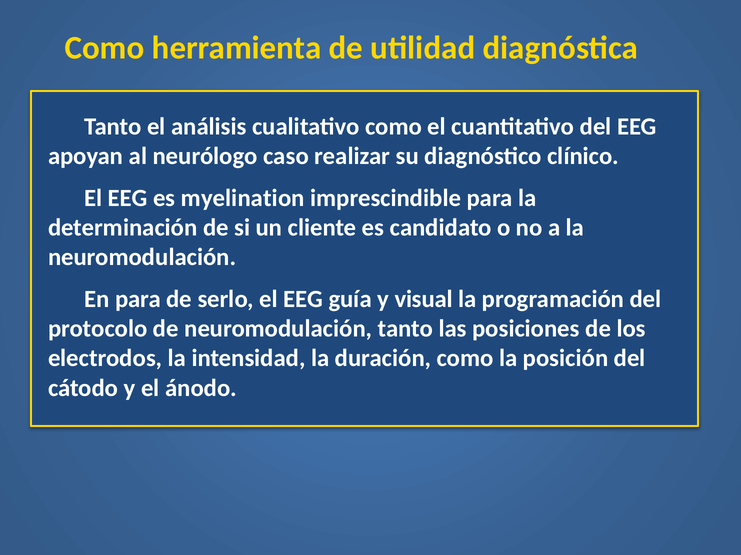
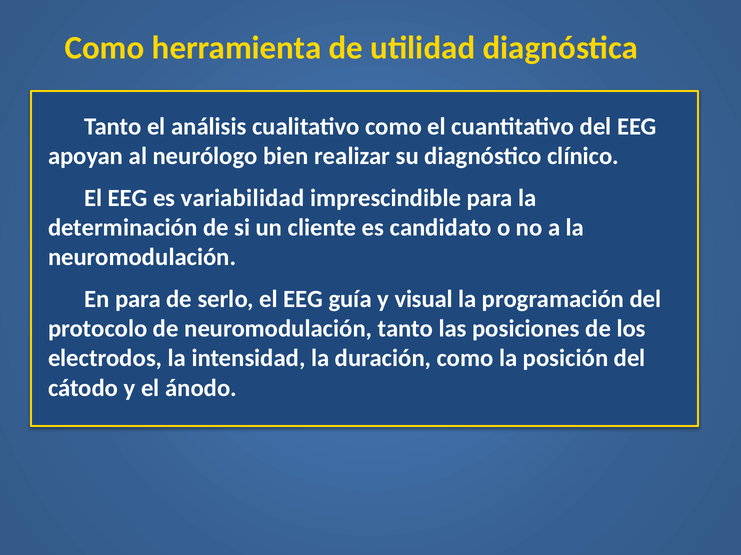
caso: caso -> bien (286, 156)
myelination: myelination -> variabilidad (243, 198)
